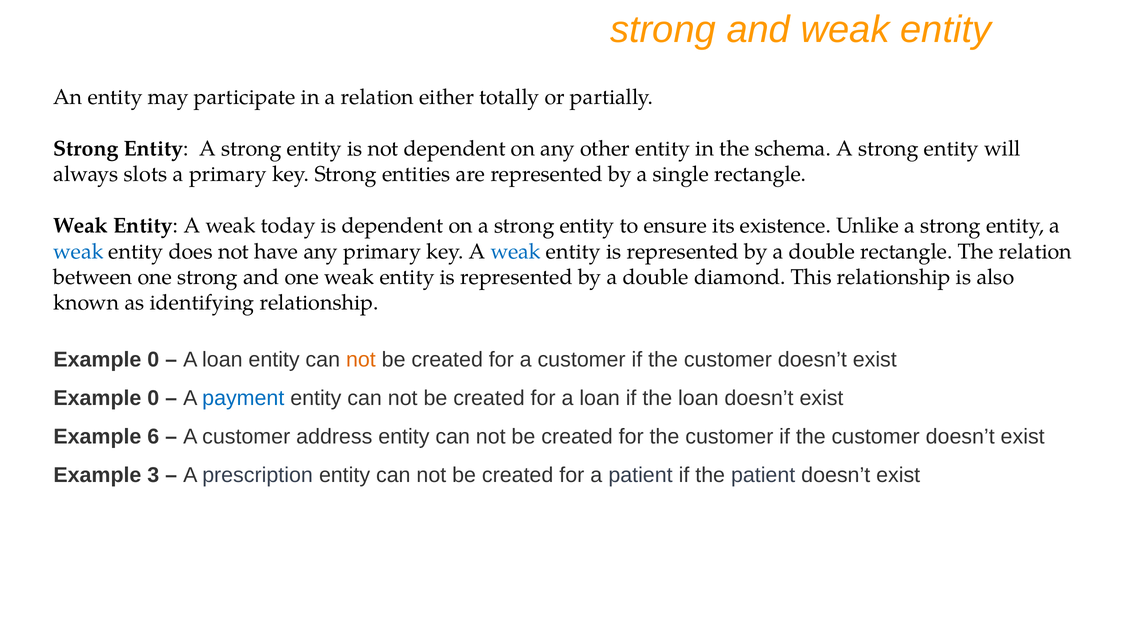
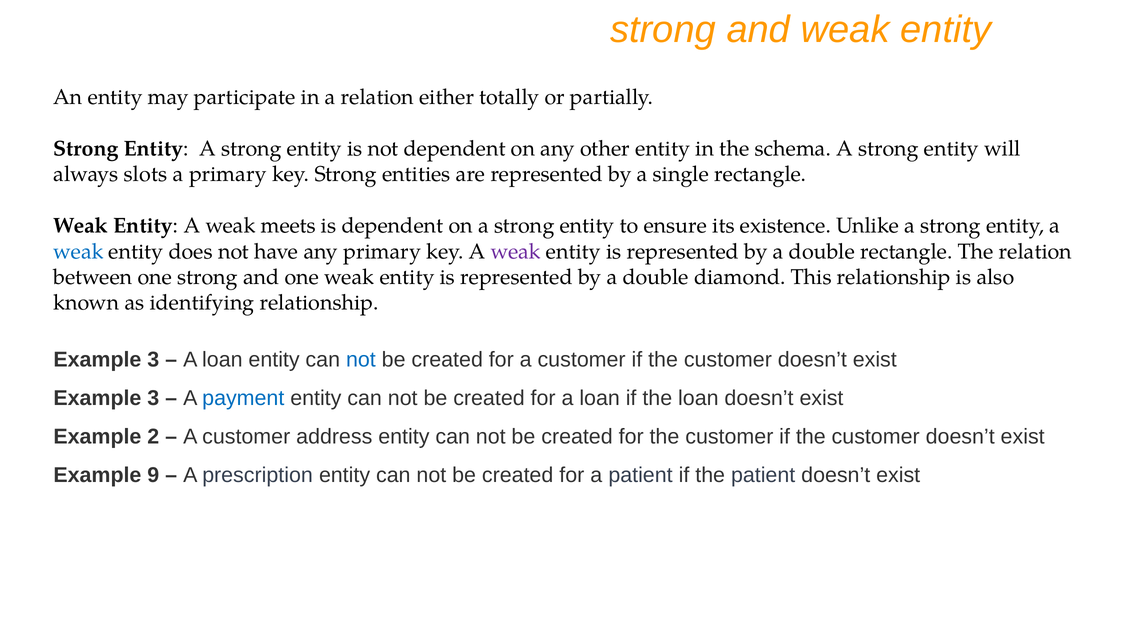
today: today -> meets (288, 226)
weak colour: blue -> purple (516, 251)
0: 0 -> 3 (153, 360)
not colour: orange -> blue (361, 360)
0: 0 -> 3 (153, 398)
6: 6 -> 2 (153, 437)
3: 3 -> 9 (153, 475)
